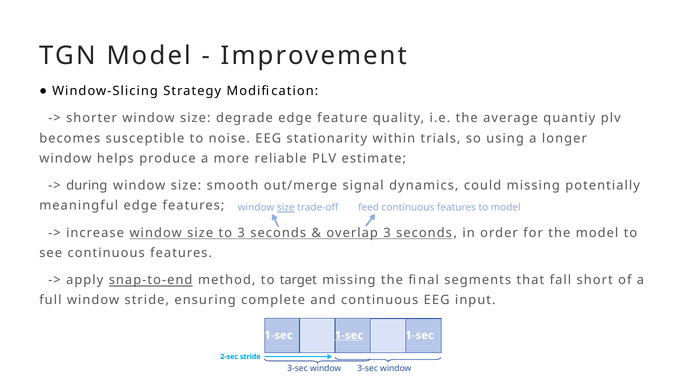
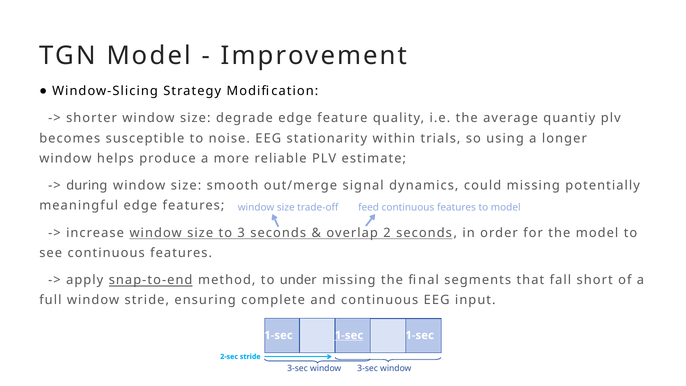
size underline: present -> none (286, 208)
overlap 3: 3 -> 2 (387, 233)
target: target -> under (298, 280)
